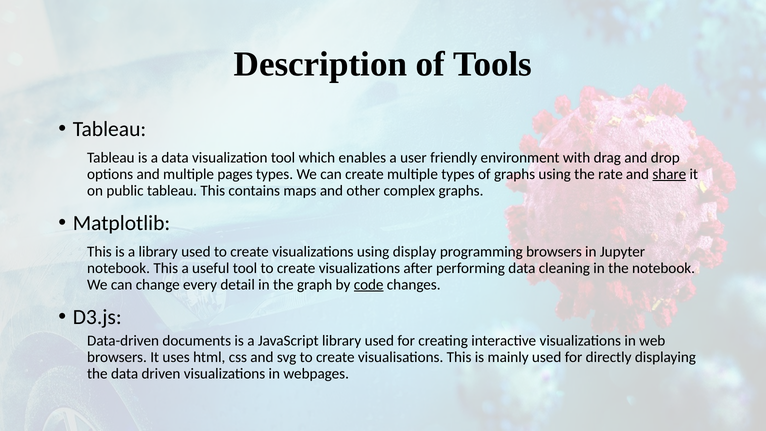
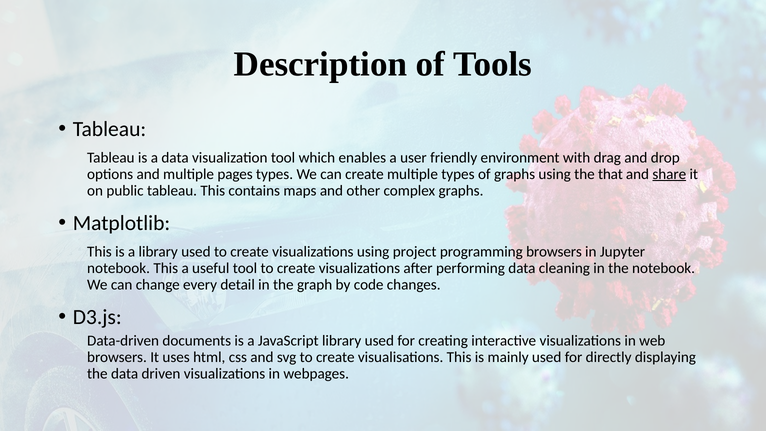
rate: rate -> that (610, 174)
display: display -> project (415, 252)
code underline: present -> none (369, 284)
